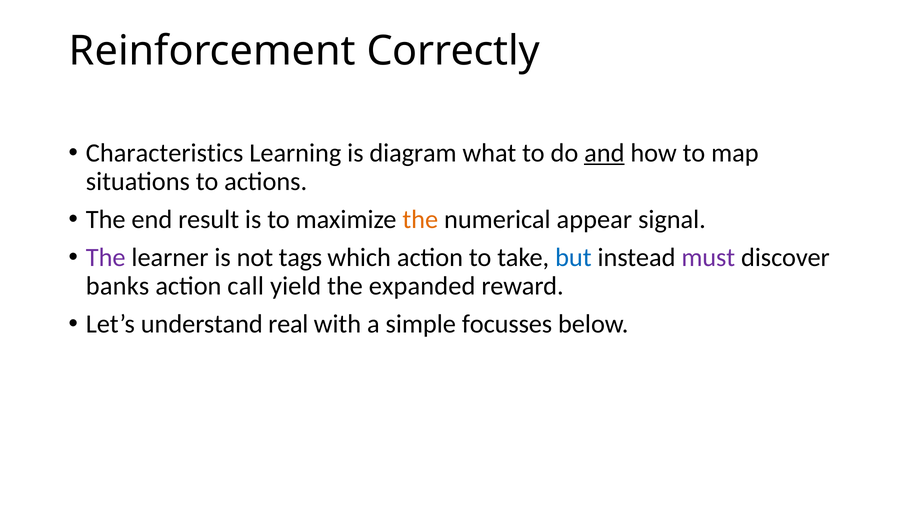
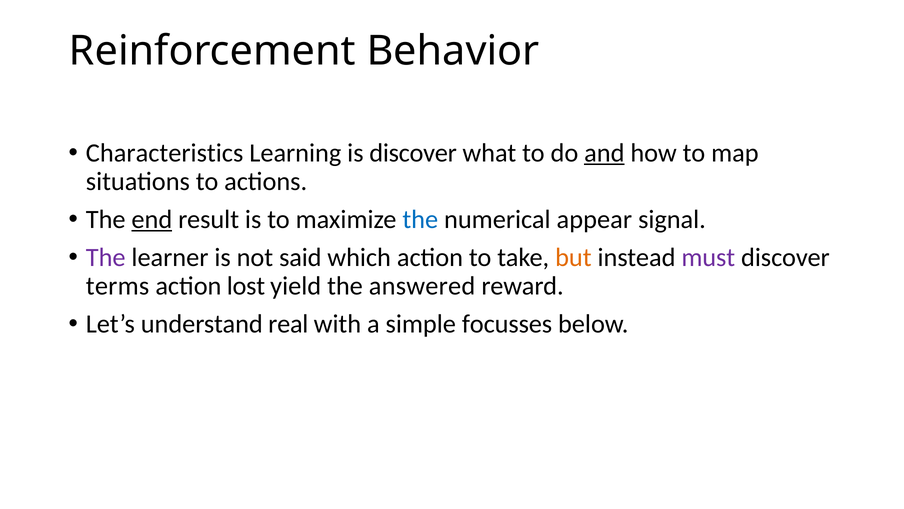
Correctly: Correctly -> Behavior (453, 51)
is diagram: diagram -> discover (413, 153)
end underline: none -> present (152, 219)
the colour: orange -> blue (420, 219)
tags: tags -> said (300, 257)
but colour: blue -> orange (573, 257)
banks: banks -> terms (118, 286)
call: call -> lost (246, 286)
expanded: expanded -> answered (422, 286)
